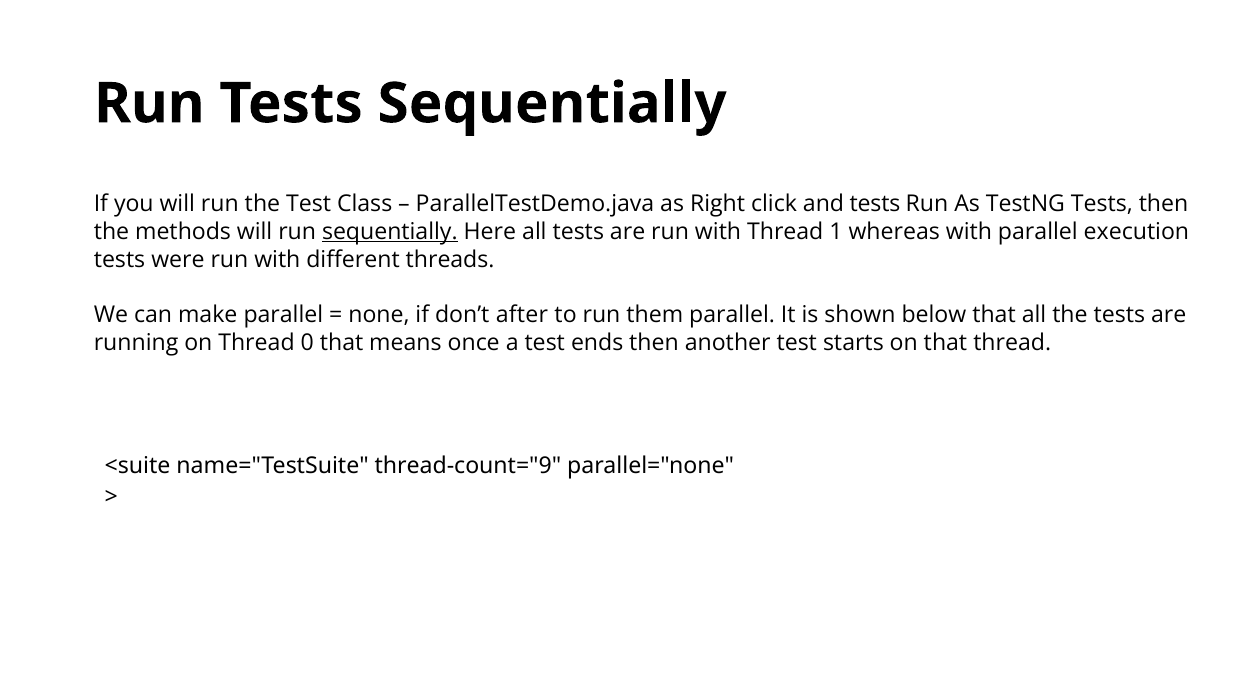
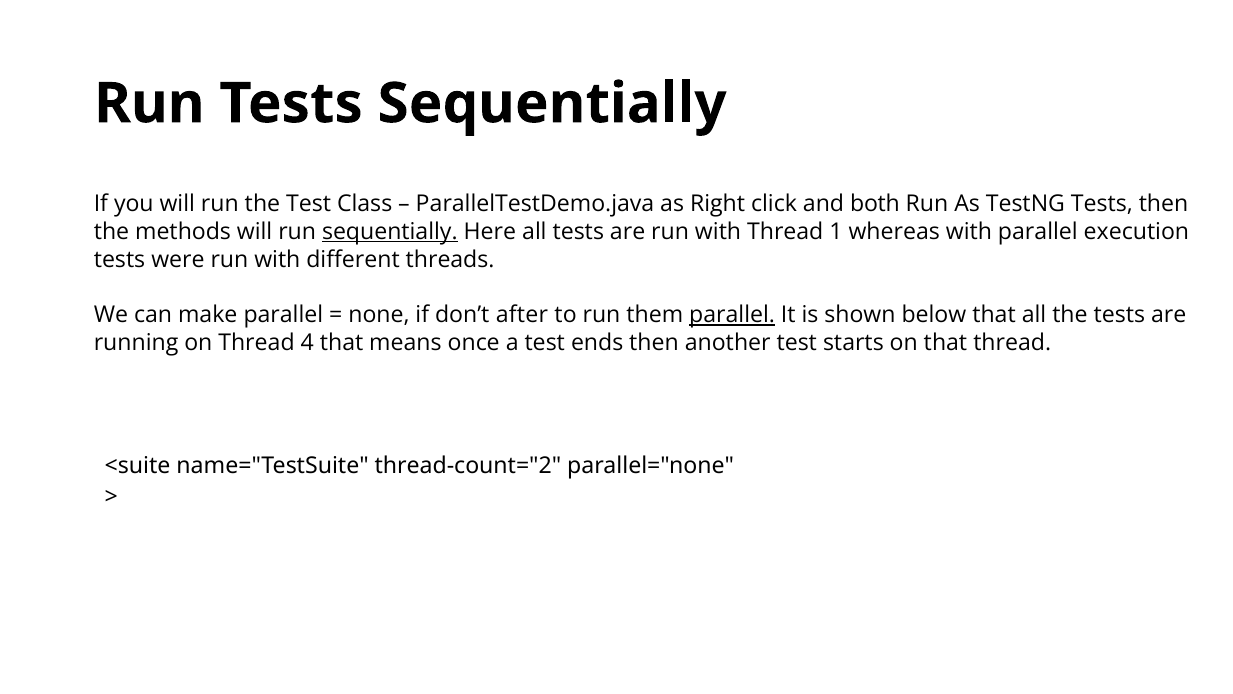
and tests: tests -> both (875, 204)
parallel underline: none -> present (732, 315)
0: 0 -> 4 (307, 343)
thread-count="9: thread-count="9 -> thread-count="2 (468, 465)
